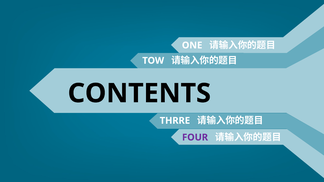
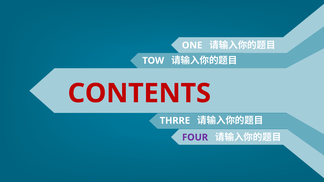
CONTENTS colour: black -> red (139, 93)
